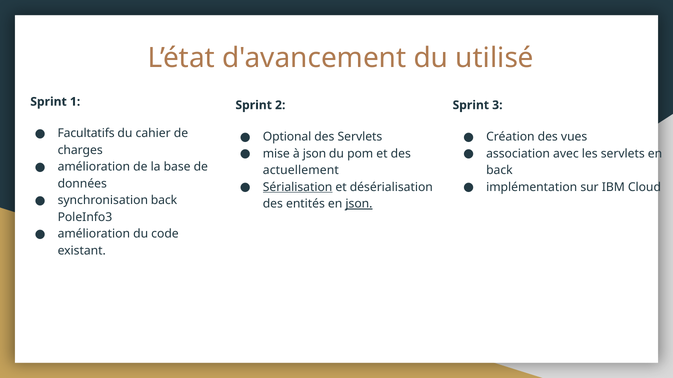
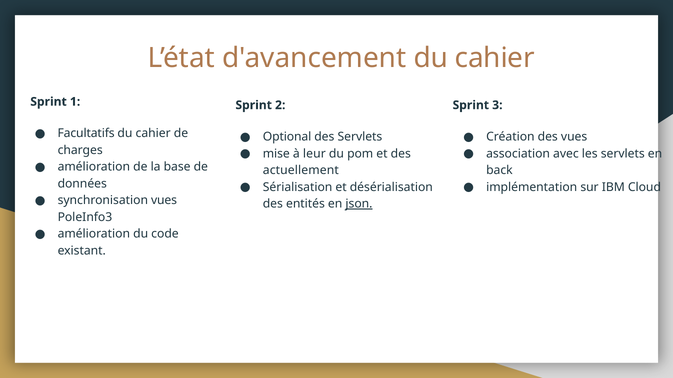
d'avancement du utilisé: utilisé -> cahier (495, 58)
à json: json -> leur (314, 154)
Sérialisation underline: present -> none (298, 187)
synchronisation back: back -> vues (164, 201)
